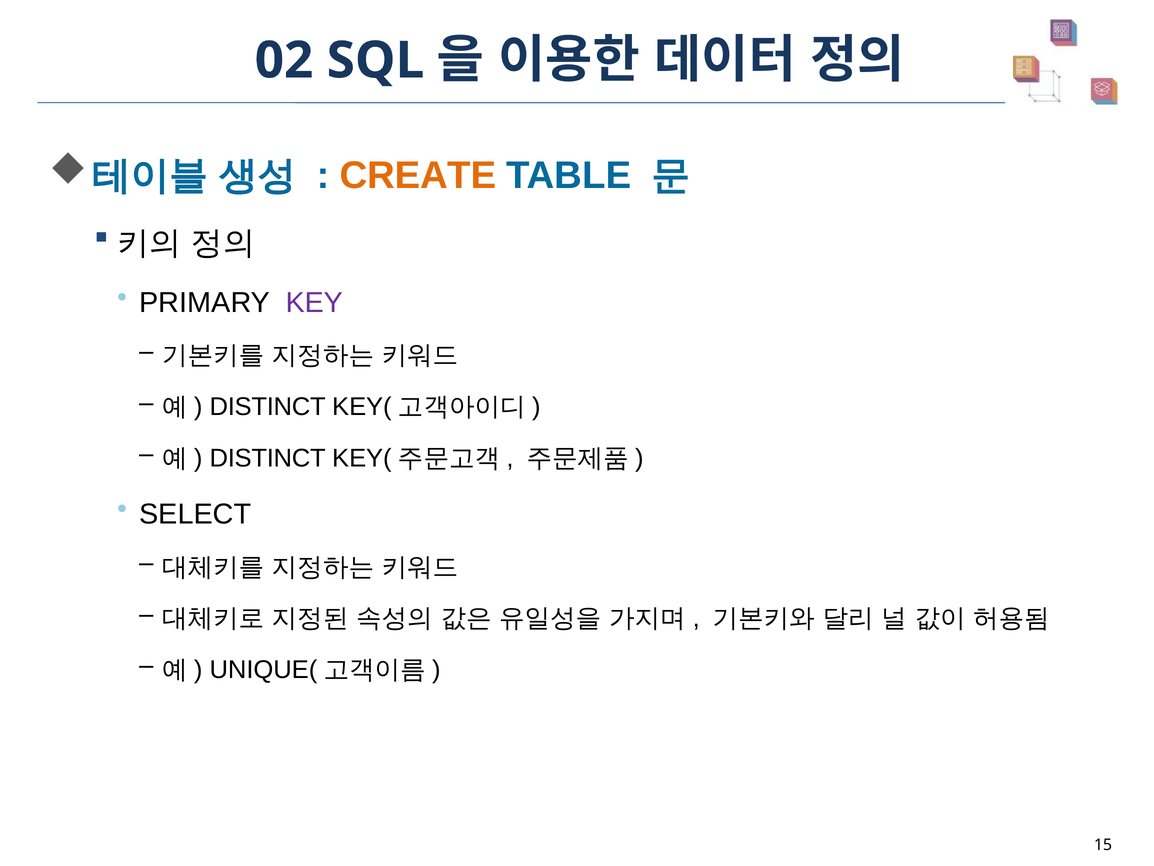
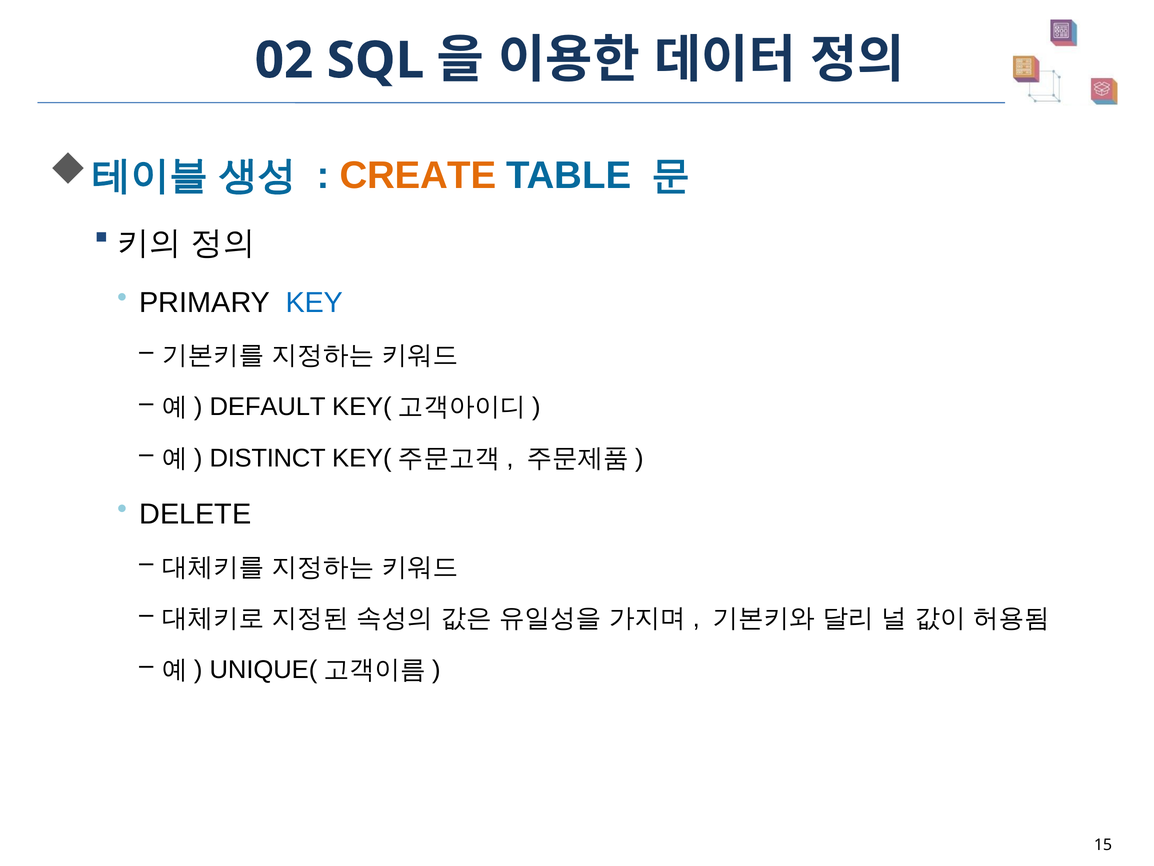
KEY colour: purple -> blue (314, 302)
DISTINCT: DISTINCT -> DEFAULT (268, 407)
SELECT: SELECT -> DELETE (195, 514)
